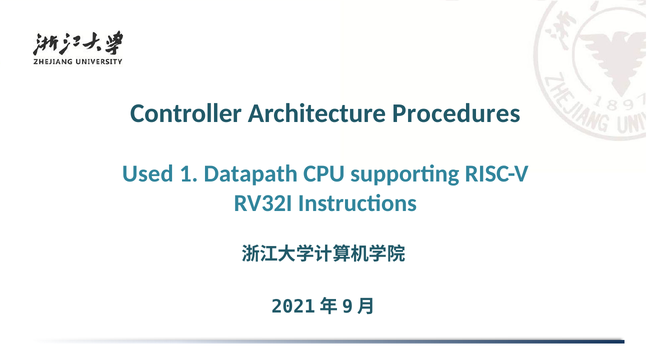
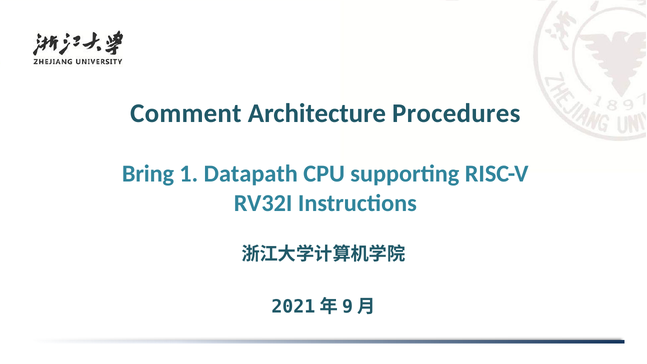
Controller: Controller -> Comment (186, 113)
Used: Used -> Bring (148, 174)
